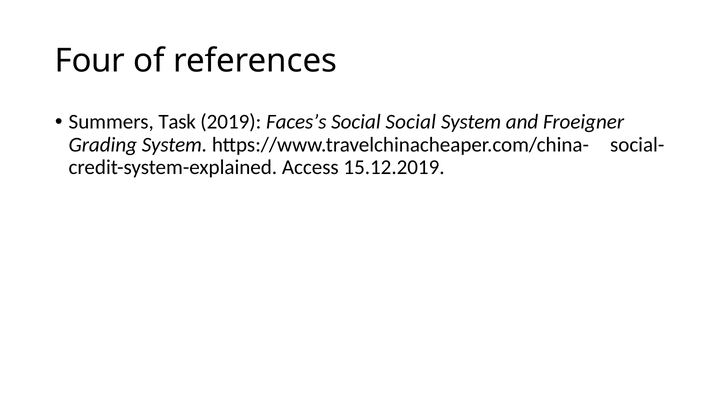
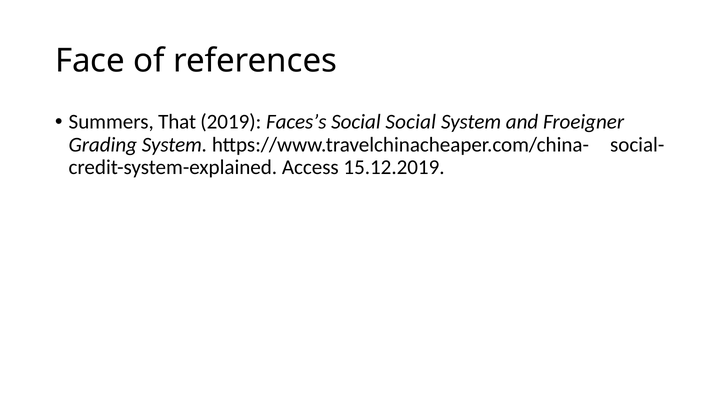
Four: Four -> Face (90, 61)
Task: Task -> That (177, 122)
